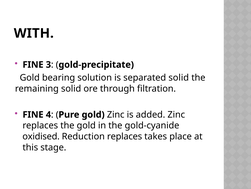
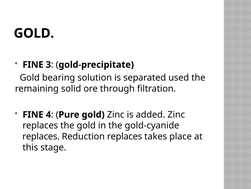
WITH: WITH -> GOLD (34, 33)
separated solid: solid -> used (179, 77)
oxidised: oxidised -> replaces (41, 136)
